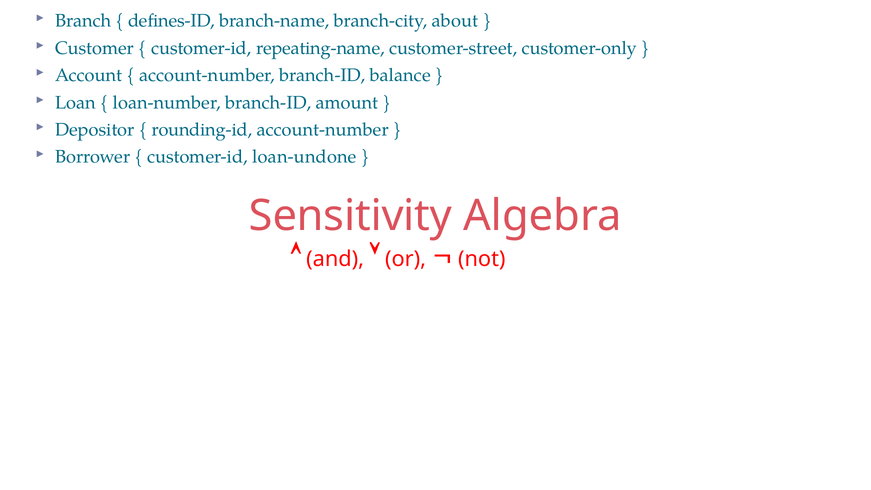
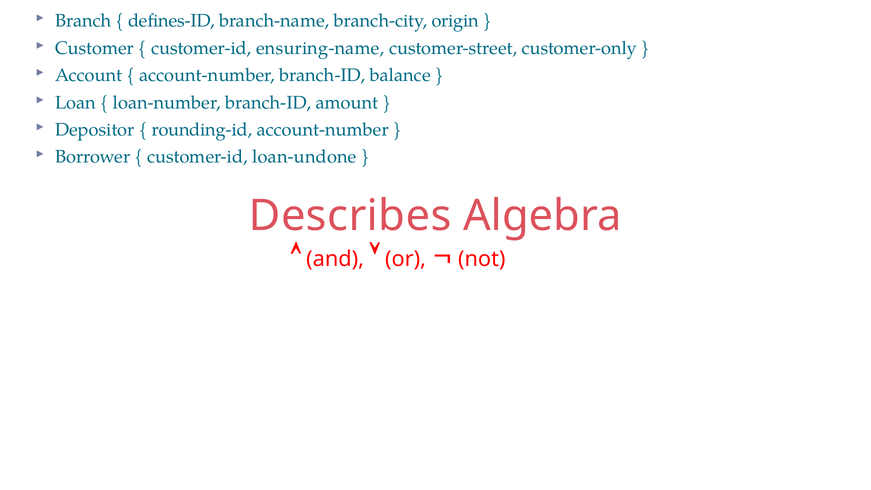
about: about -> origin (455, 21)
repeating-name: repeating-name -> ensuring-name (320, 48)
Sensitivity: Sensitivity -> Describes (350, 216)
